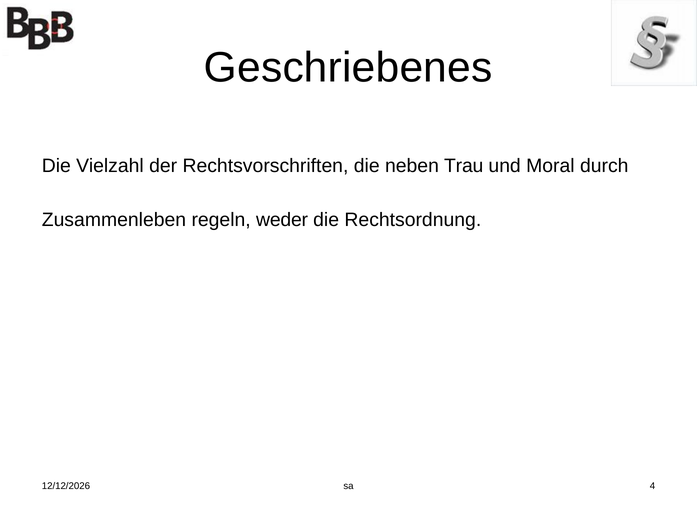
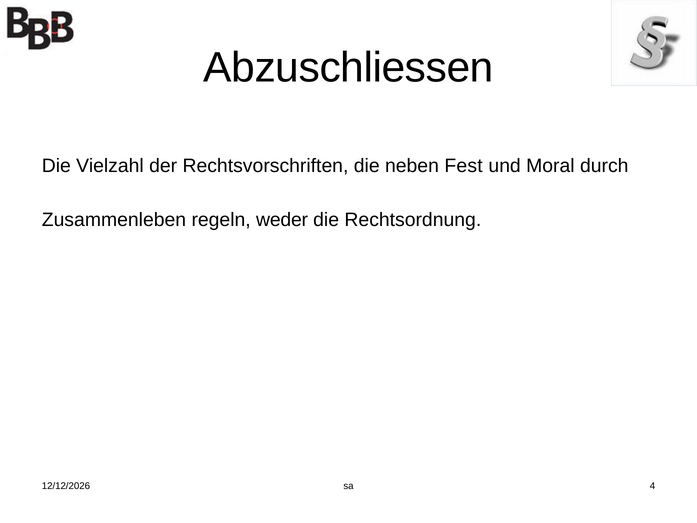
Geschriebenes: Geschriebenes -> Abzuschliessen (348, 67)
Trau: Trau -> Fest (464, 166)
